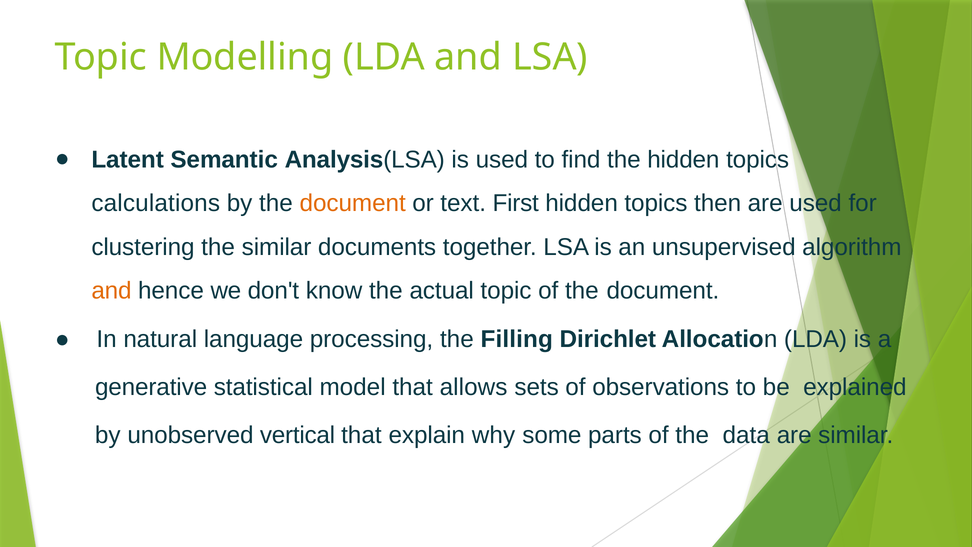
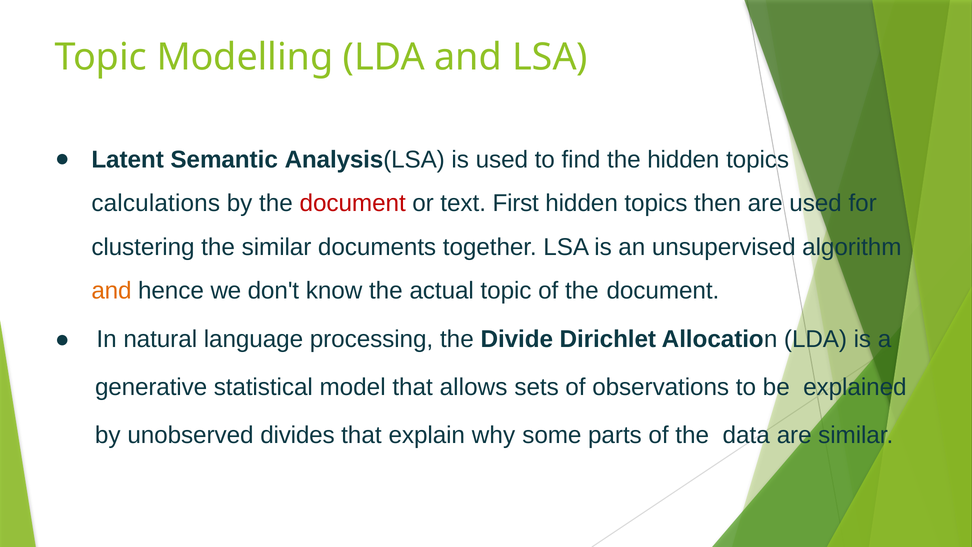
document colour: orange -> red (353, 203)
Filling: Filling -> Divide (517, 339)
vertical: vertical -> divides (297, 435)
